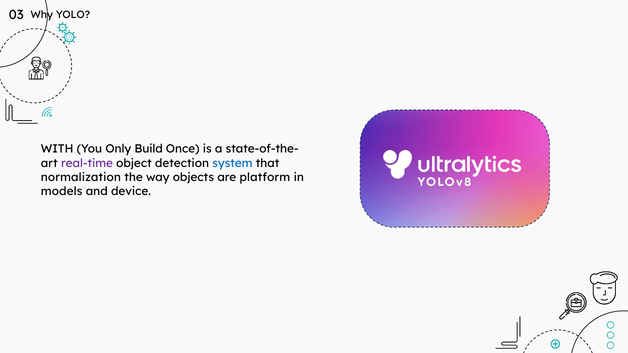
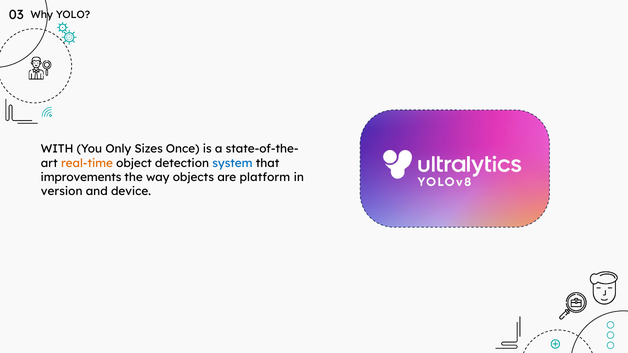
Build: Build -> Sizes (149, 149)
real-time colour: purple -> orange (87, 163)
normalization: normalization -> improvements (81, 177)
models: models -> version (62, 192)
